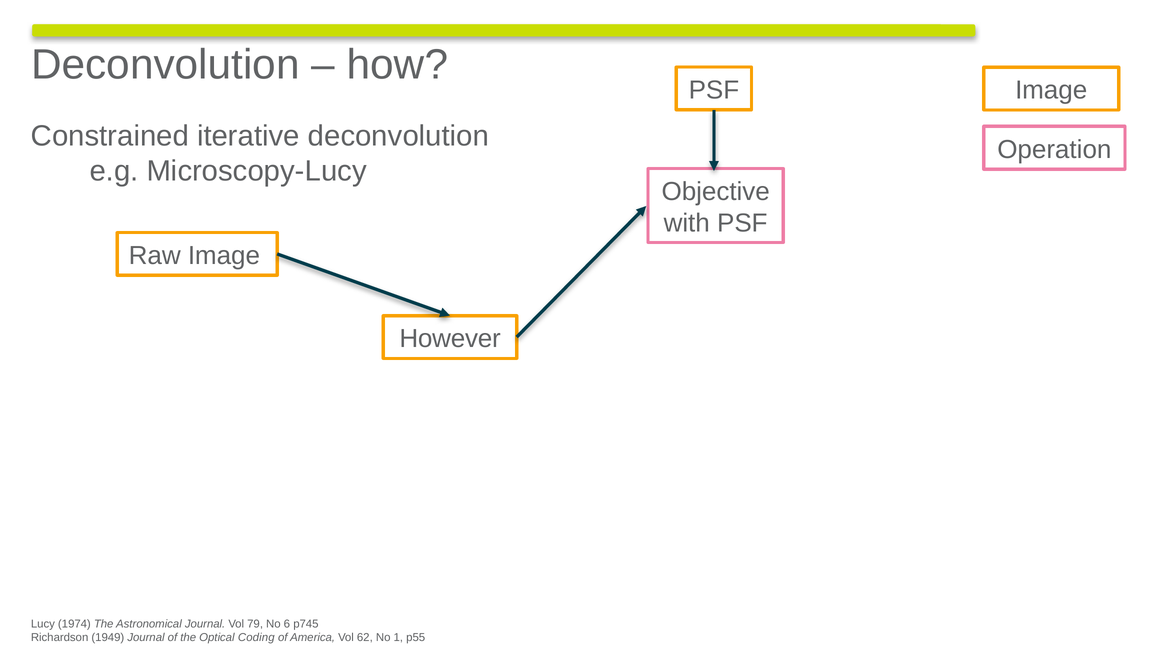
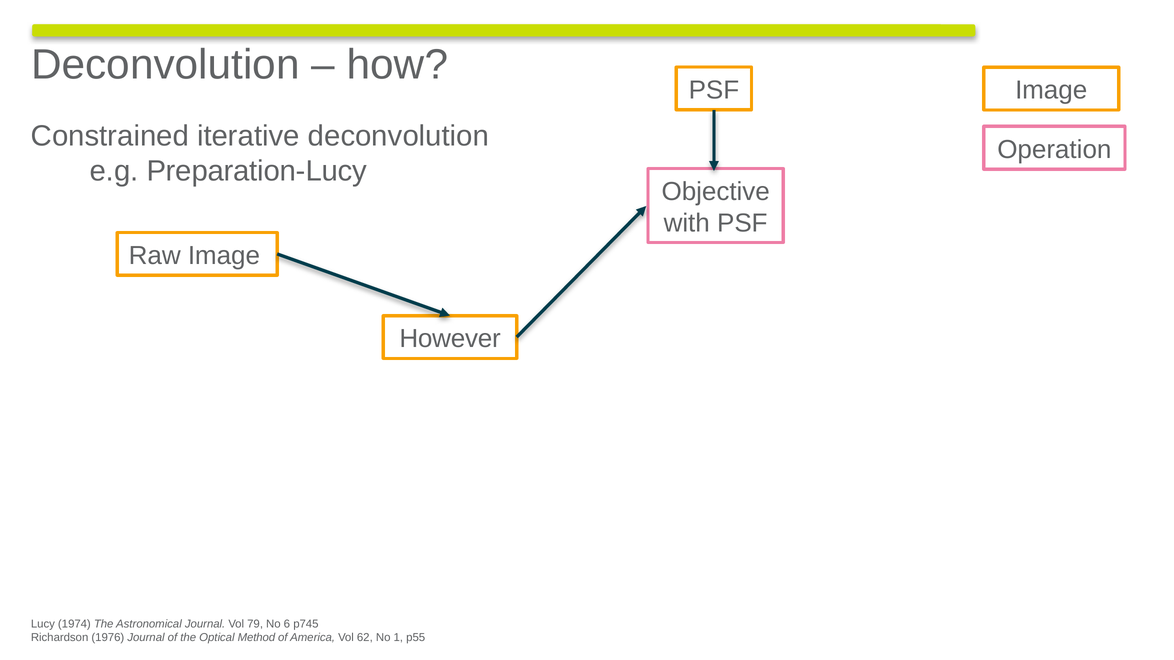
Microscopy-Lucy: Microscopy-Lucy -> Preparation-Lucy (257, 171)
1949: 1949 -> 1976 (108, 638)
Coding: Coding -> Method (256, 638)
